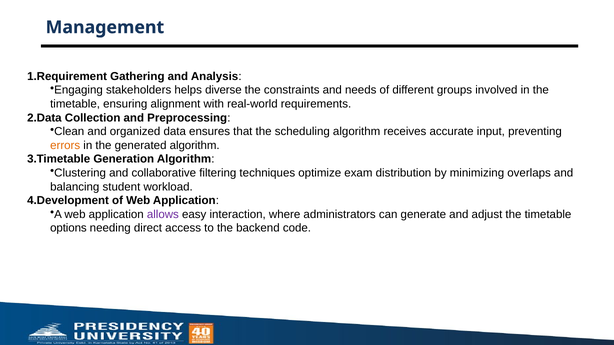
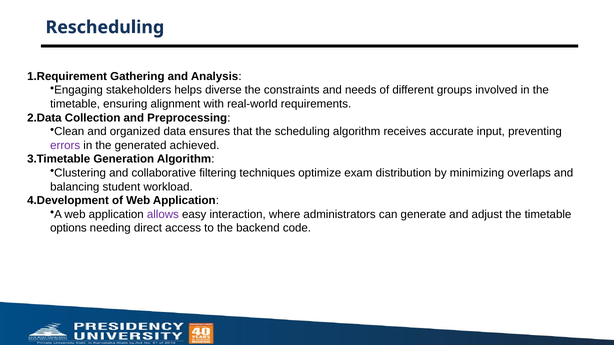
Management: Management -> Rescheduling (105, 27)
errors colour: orange -> purple (65, 146)
generated algorithm: algorithm -> achieved (195, 146)
